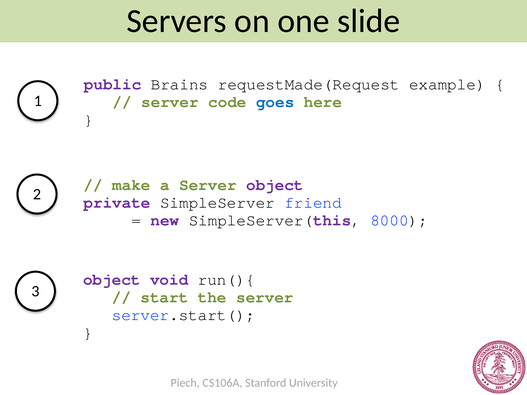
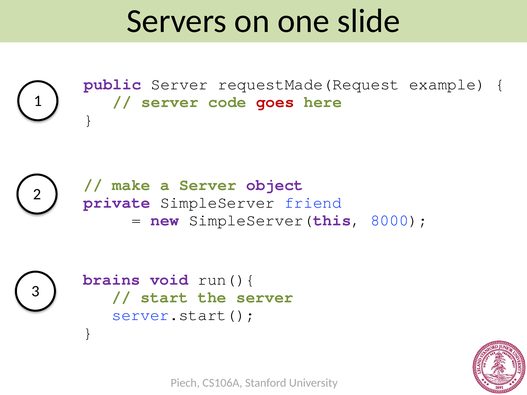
public Brains: Brains -> Server (180, 84)
goes colour: blue -> red (275, 102)
object: object -> brains (112, 280)
